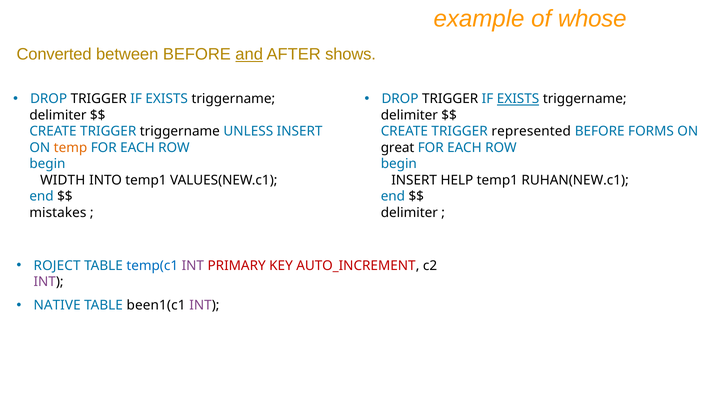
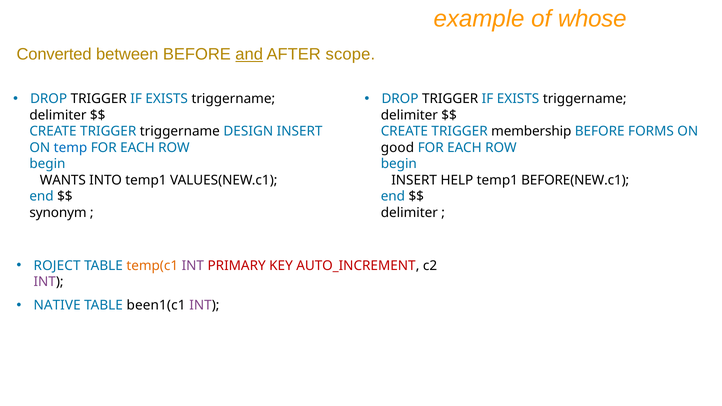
shows: shows -> scope (350, 54)
EXISTS underline: present -> none (518, 99)
UNLESS: UNLESS -> DESIGN (248, 132)
represented: represented -> membership (531, 132)
temp colour: orange -> blue (70, 148)
great: great -> good (397, 148)
WIDTH: WIDTH -> WANTS (63, 180)
RUHAN(NEW.c1: RUHAN(NEW.c1 -> BEFORE(NEW.c1 (575, 180)
mistakes: mistakes -> synonym (58, 213)
temp(c1 colour: blue -> orange (152, 266)
